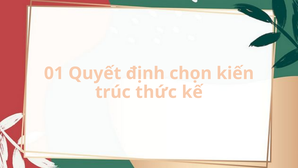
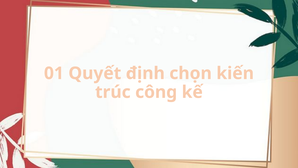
thức: thức -> công (156, 92)
